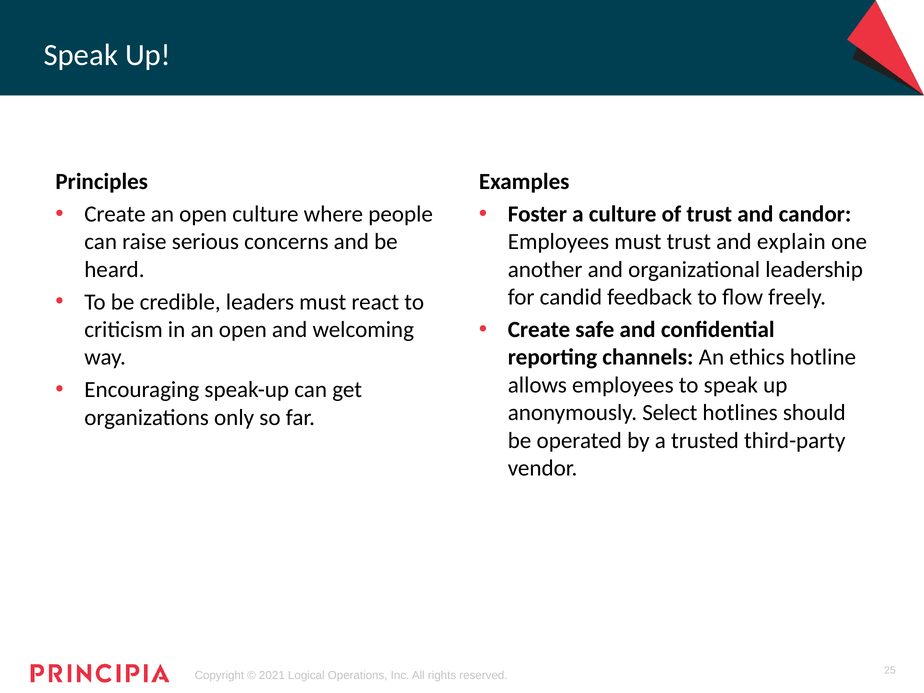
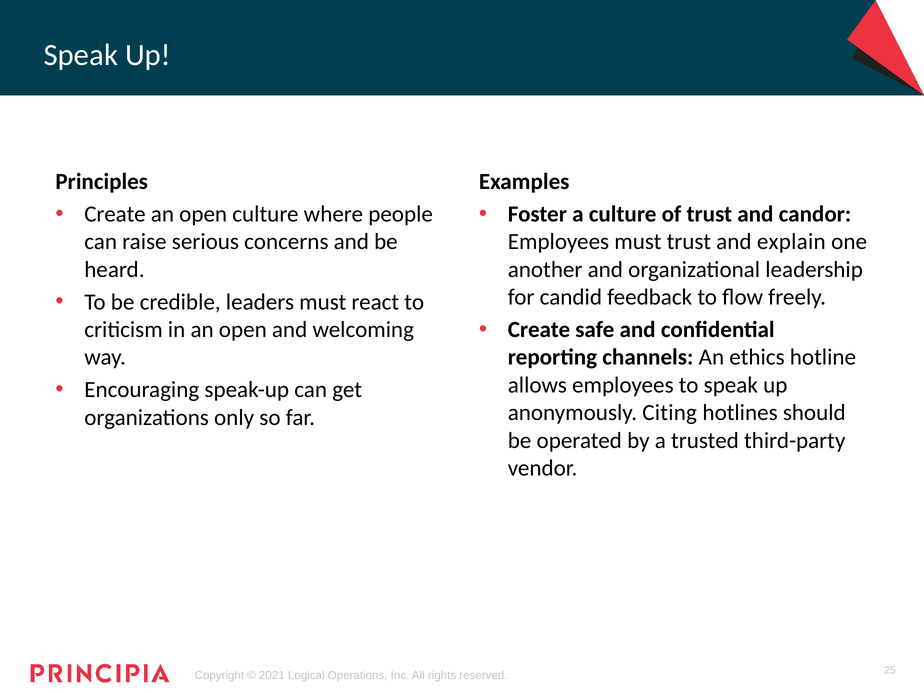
Select: Select -> Citing (670, 413)
